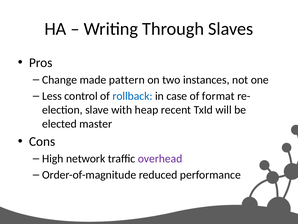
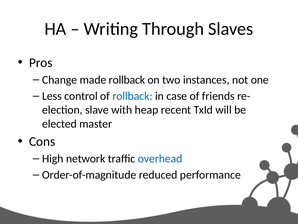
made pattern: pattern -> rollback (127, 80)
format: format -> friends (218, 96)
overhead colour: purple -> blue (160, 158)
